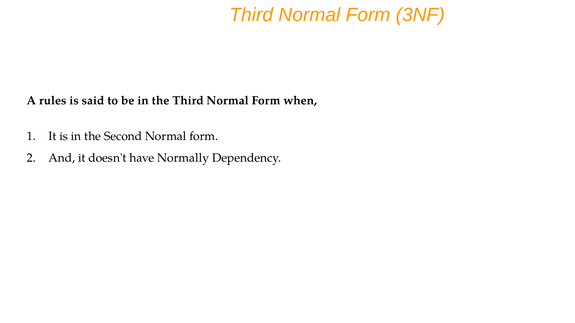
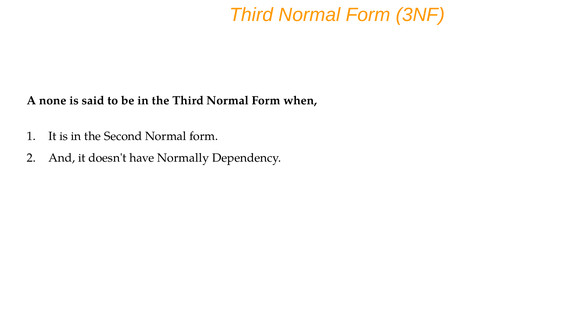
rules: rules -> none (53, 101)
